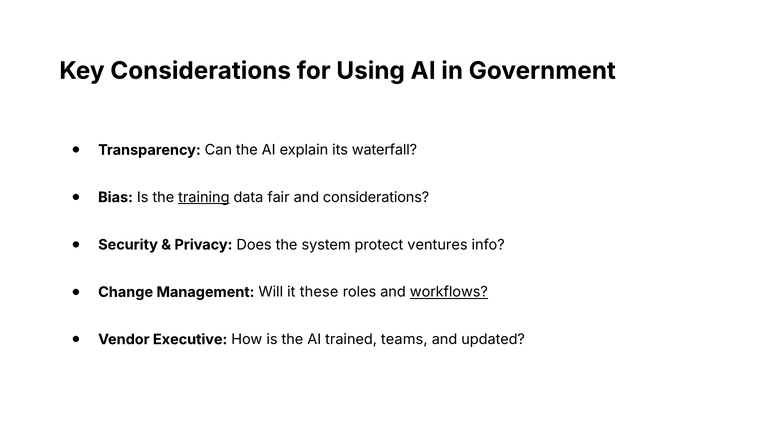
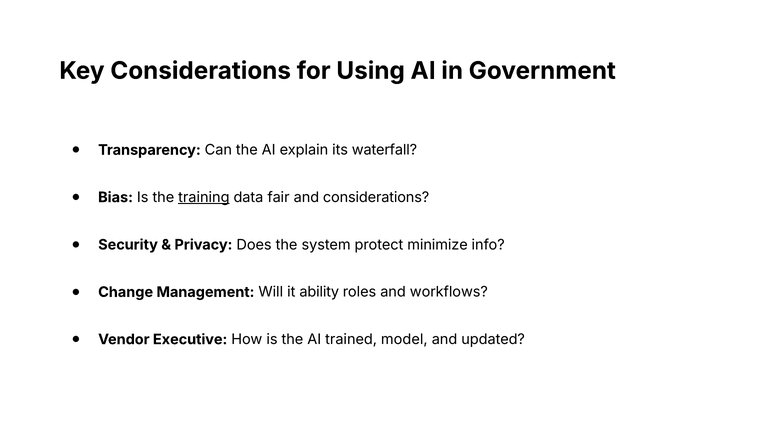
ventures: ventures -> minimize (438, 245)
these: these -> ability (319, 292)
workflows underline: present -> none (449, 292)
teams: teams -> model (404, 339)
